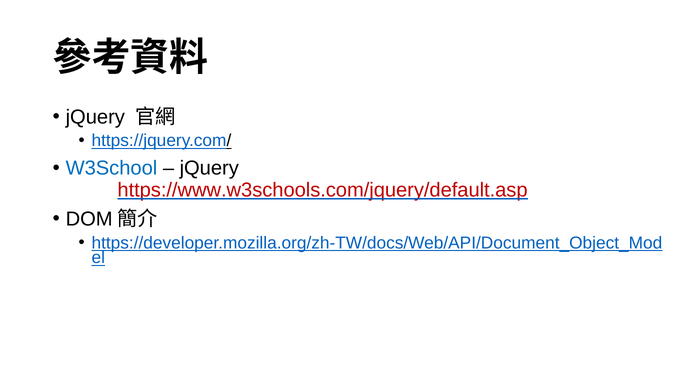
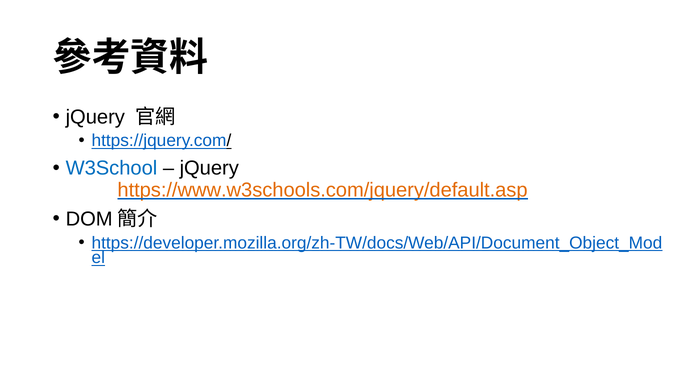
https://www.w3schools.com/jquery/default.asp colour: red -> orange (323, 190)
